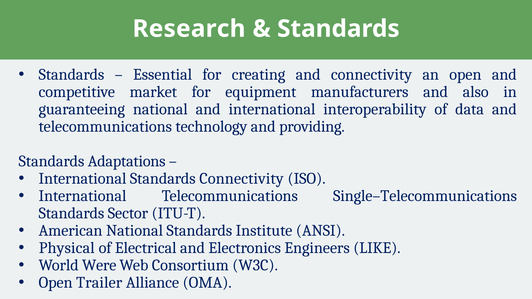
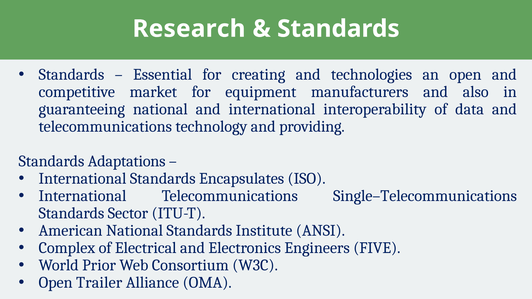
and connectivity: connectivity -> technologies (372, 75)
Standards Connectivity: Connectivity -> Encapsulates (242, 179)
Physical: Physical -> Complex (67, 248)
LIKE: LIKE -> FIVE (377, 248)
Were: Were -> Prior (99, 266)
